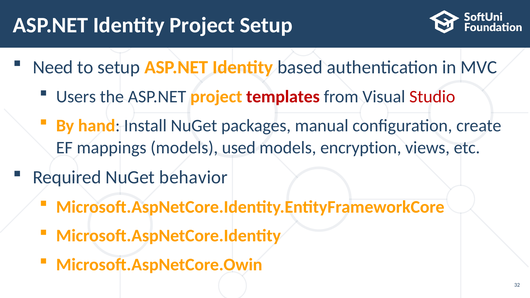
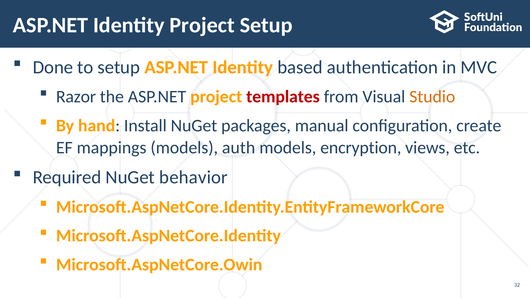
Need: Need -> Done (53, 67)
Users: Users -> Razor (76, 97)
Studio colour: red -> orange (432, 97)
used: used -> auth (239, 148)
